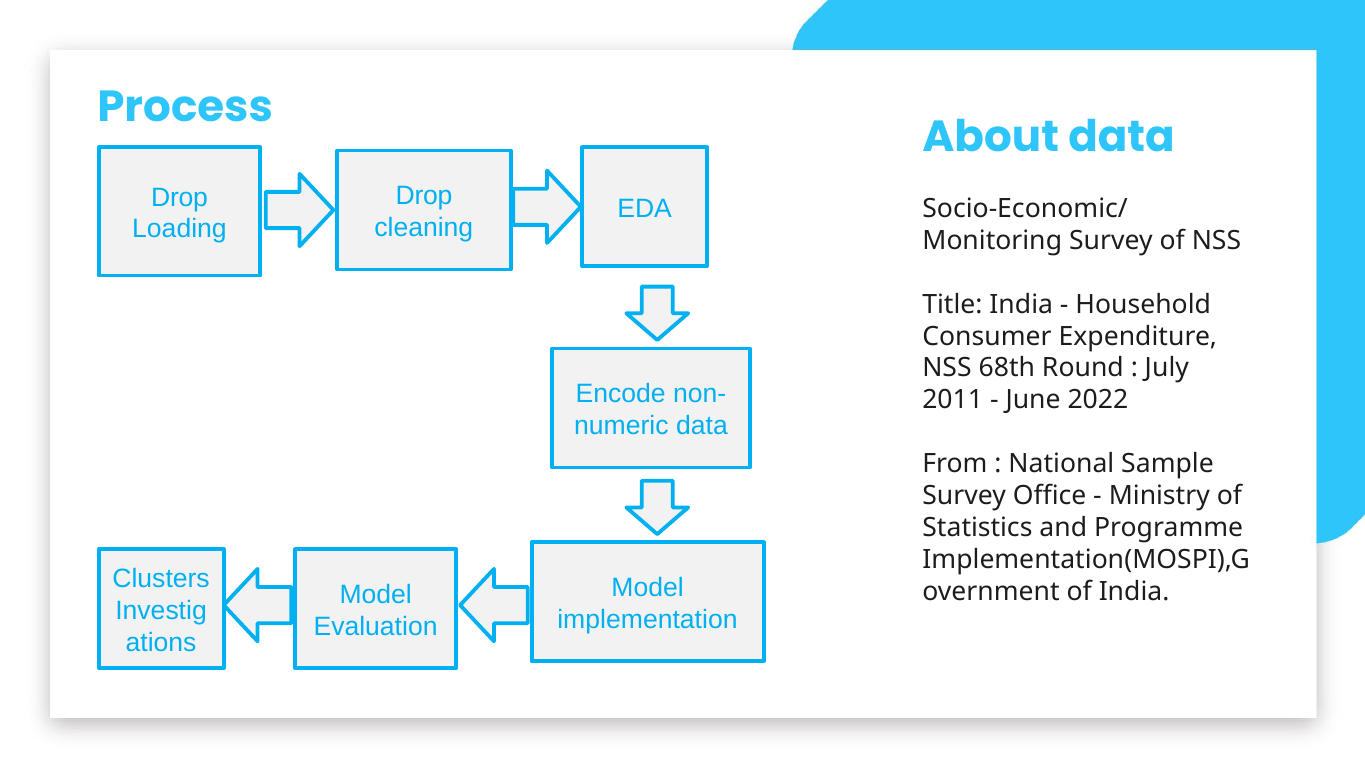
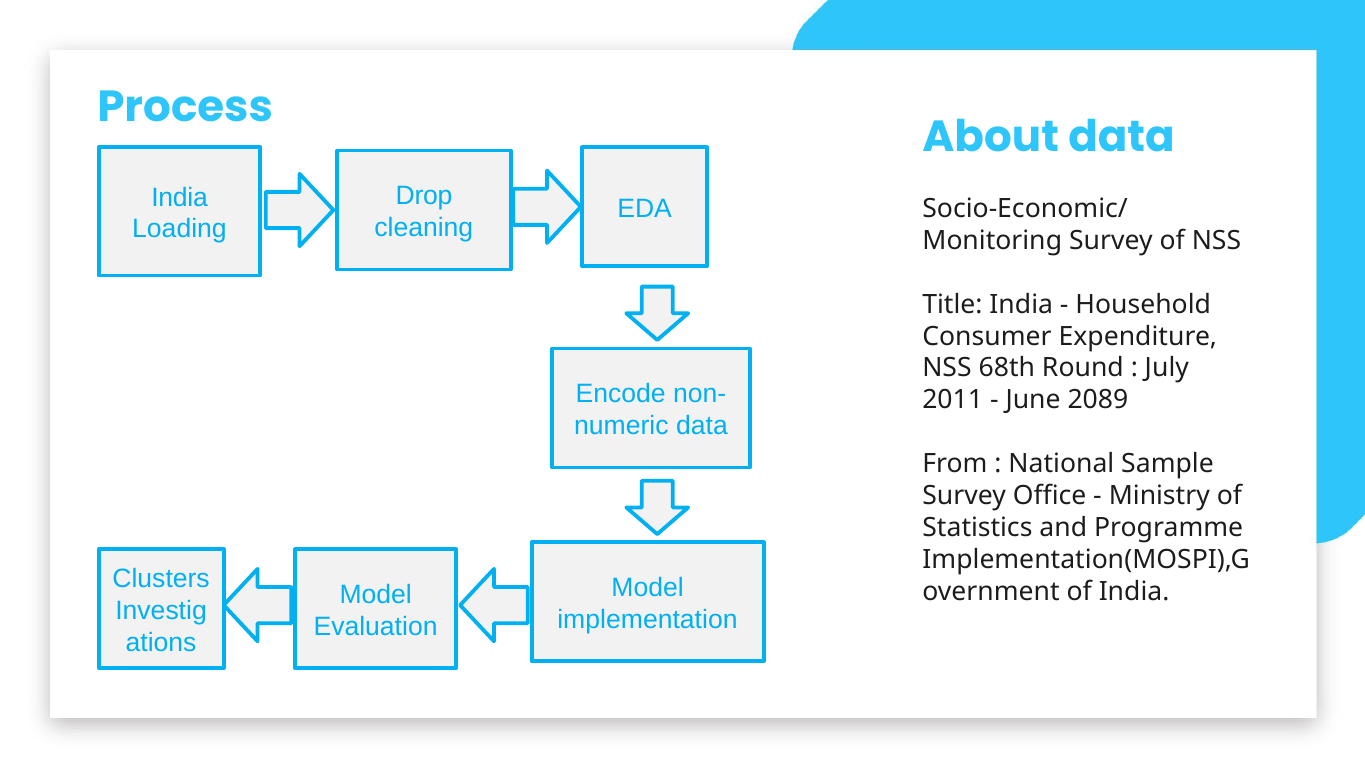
Drop: Drop -> India (180, 197)
2022: 2022 -> 2089 (1098, 400)
